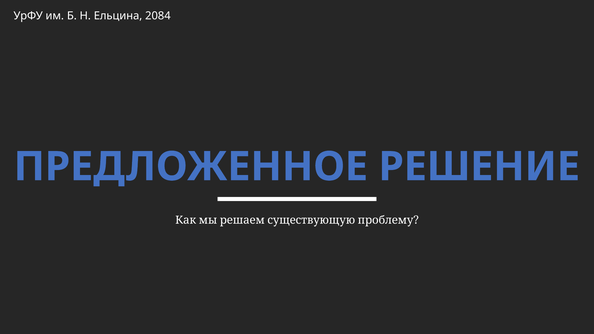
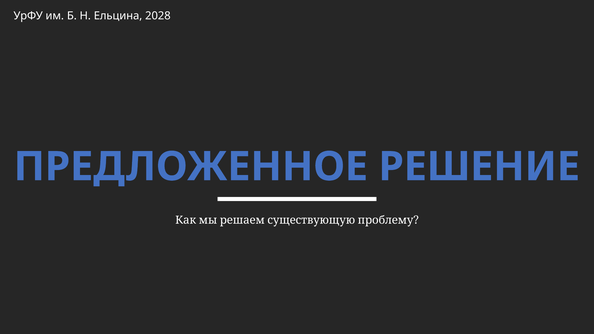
2084: 2084 -> 2028 (158, 16)
